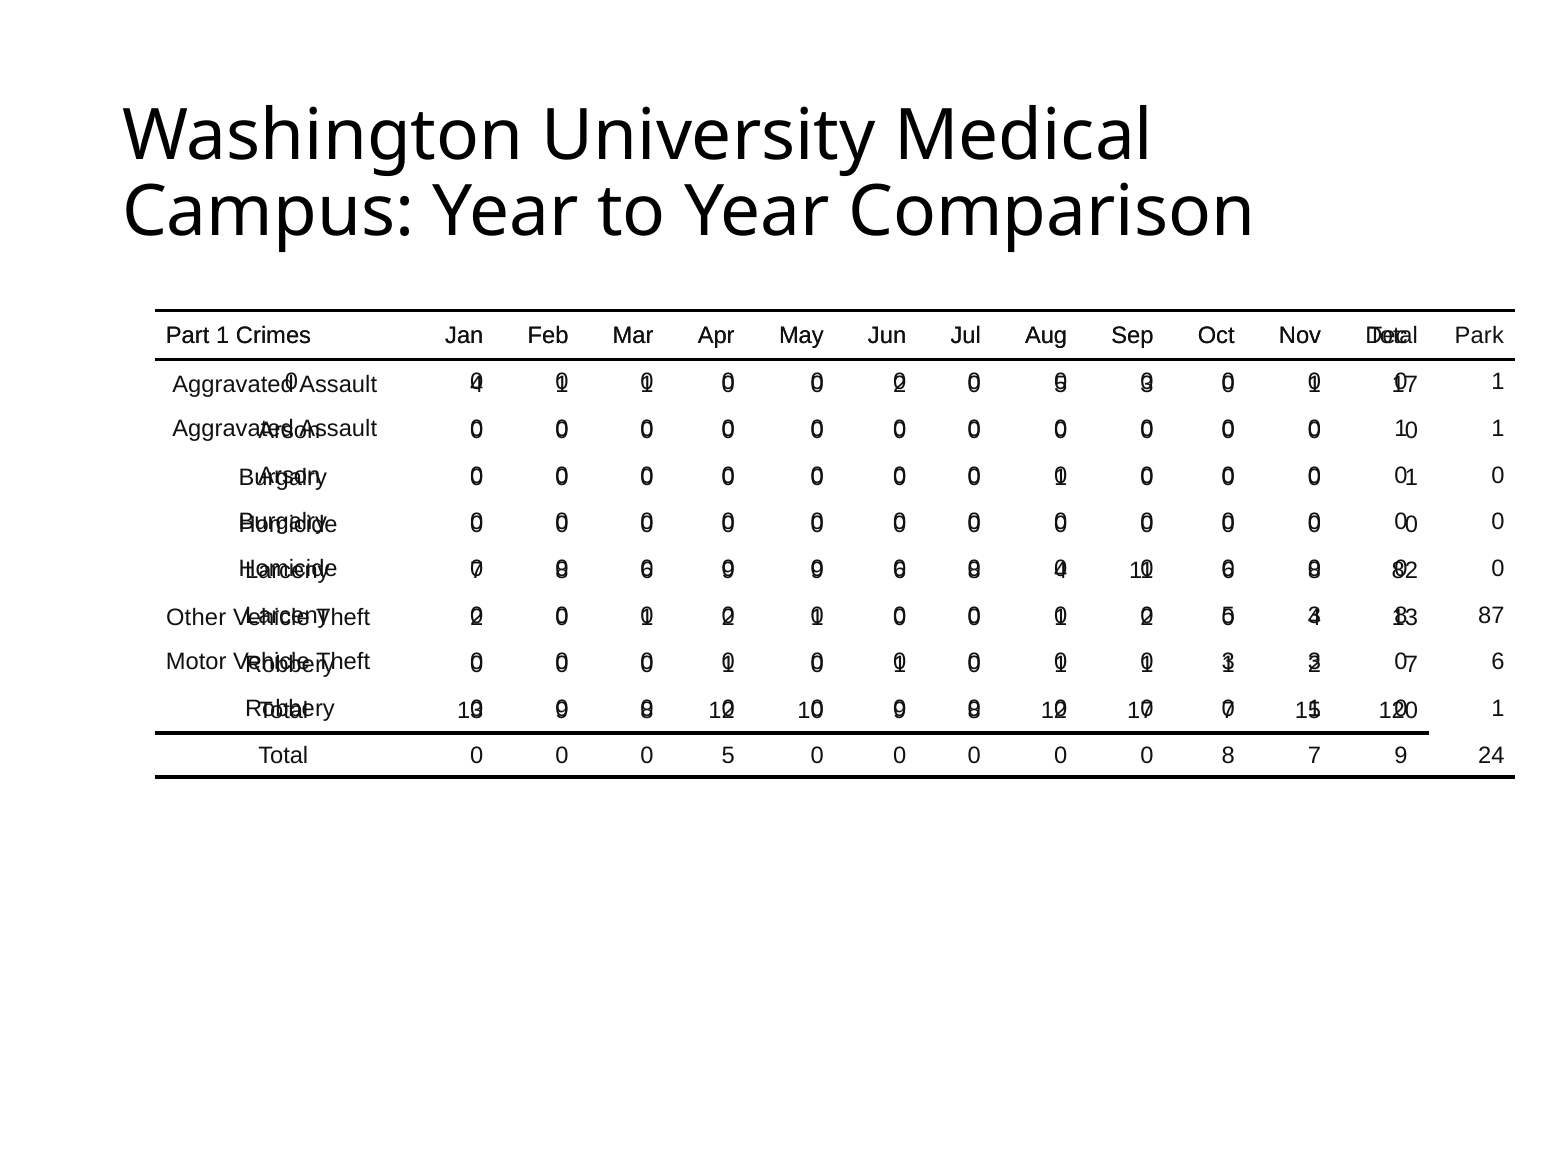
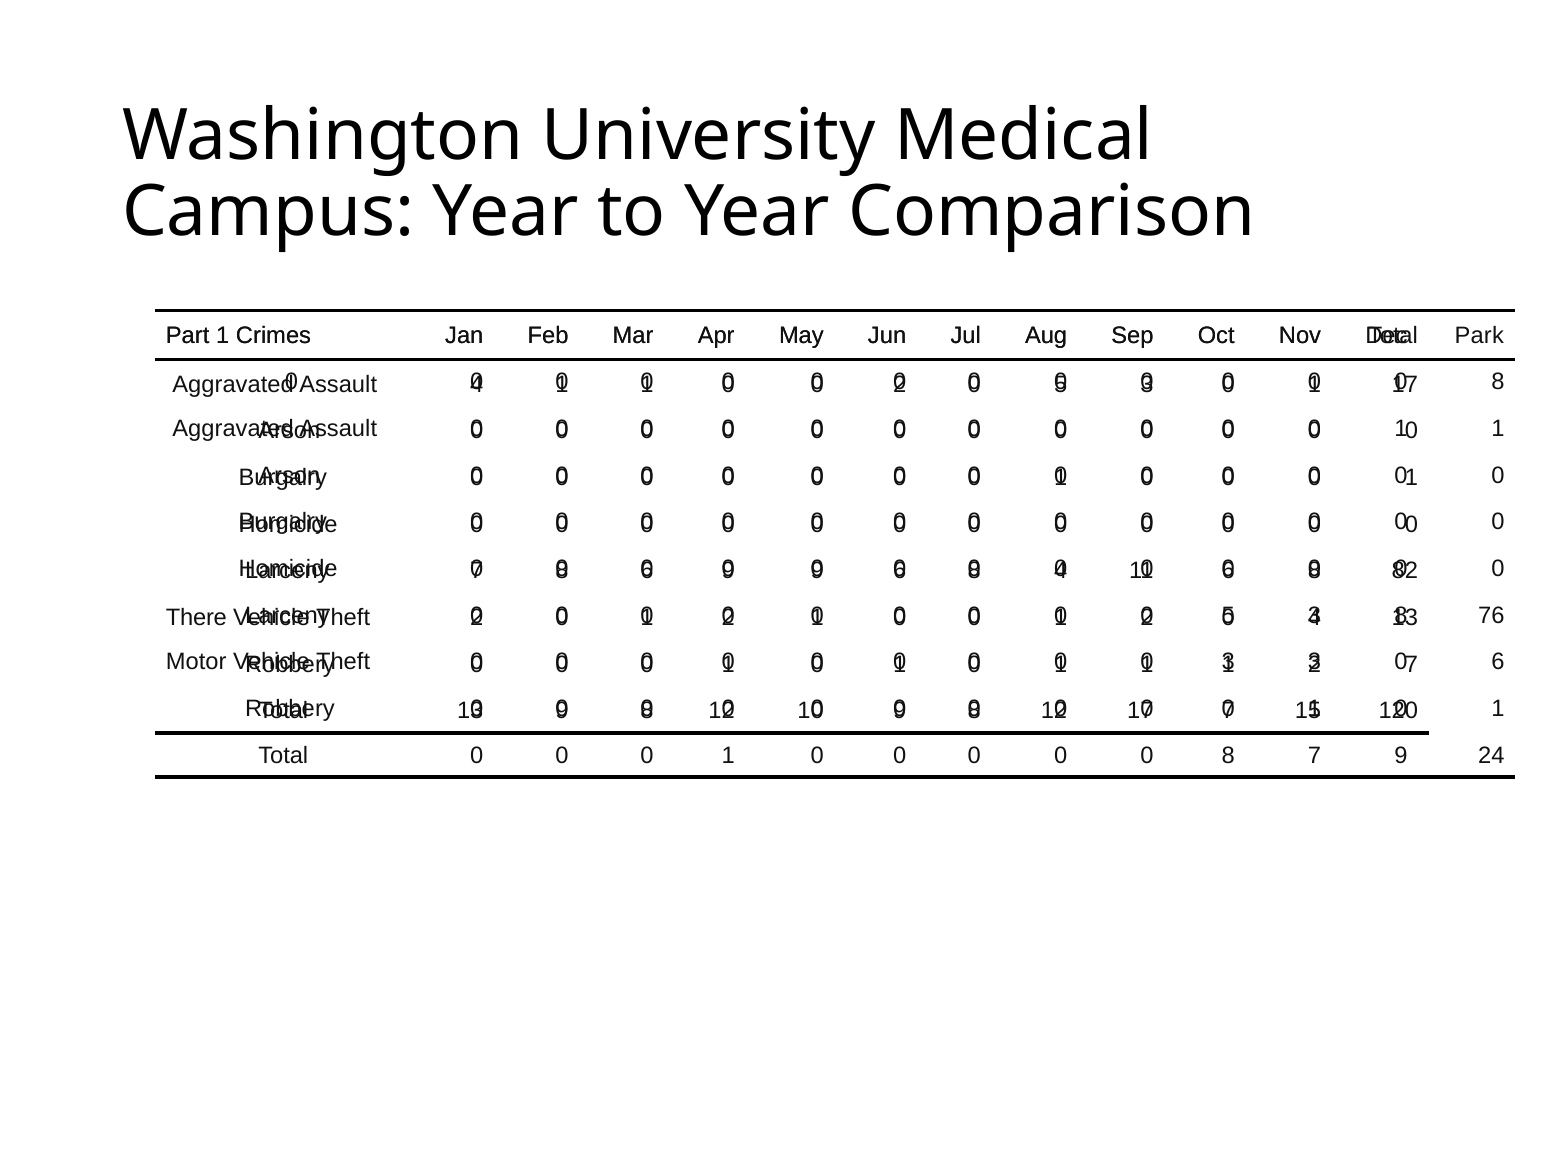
1: 1 -> 8 (1498, 382)
87: 87 -> 76 (1491, 615)
Other: Other -> There (196, 618)
5: 5 -> 1 (728, 755)
